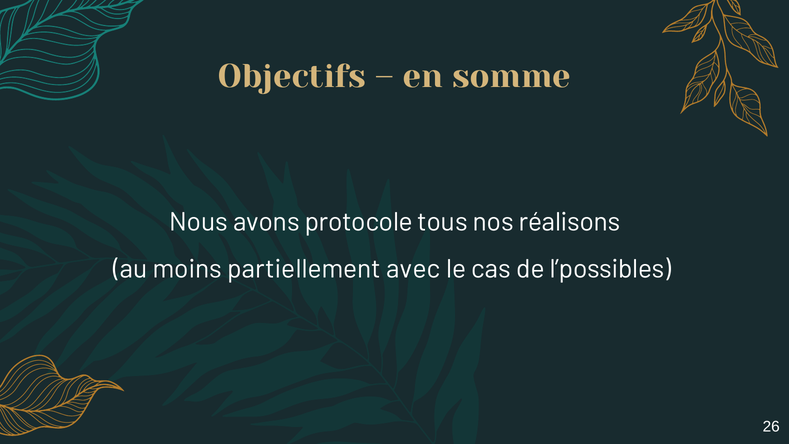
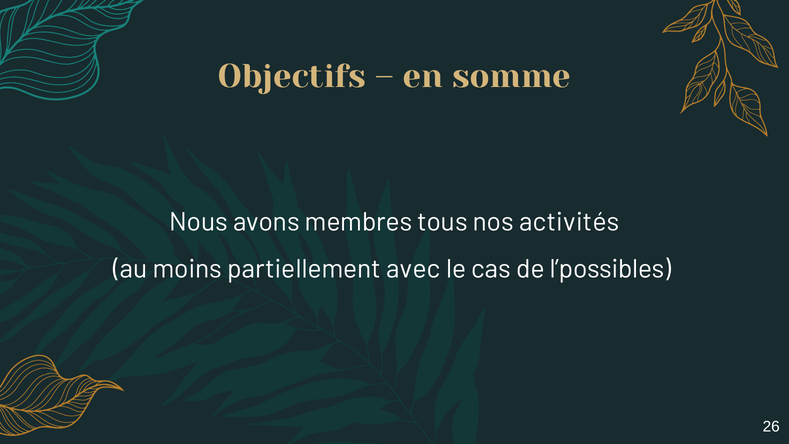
protocole: protocole -> membres (359, 222)
réalisons: réalisons -> activités (569, 222)
